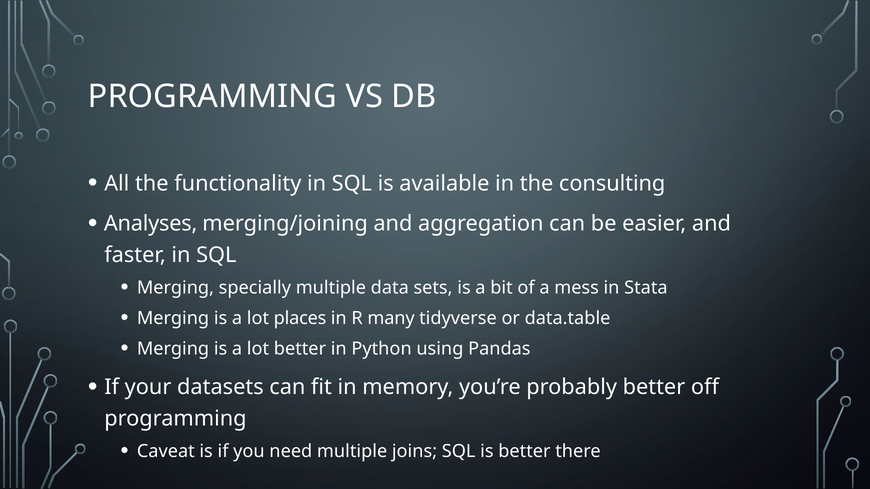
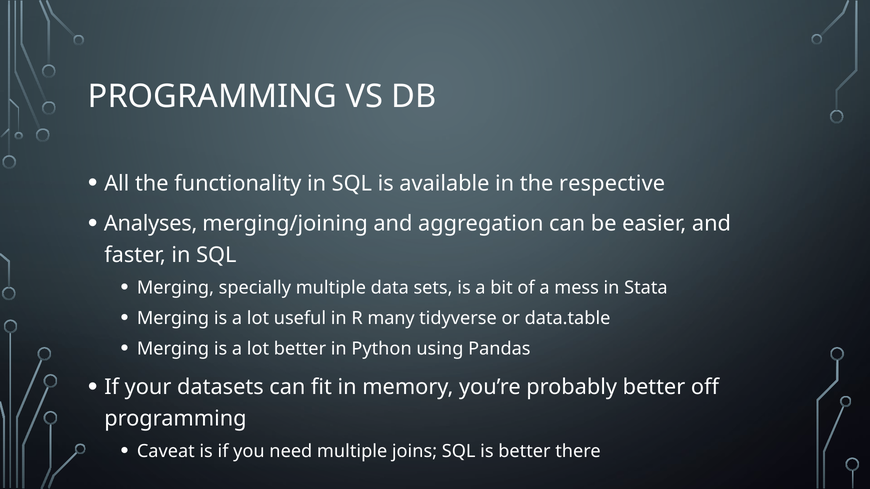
consulting: consulting -> respective (612, 184)
places: places -> useful (300, 318)
